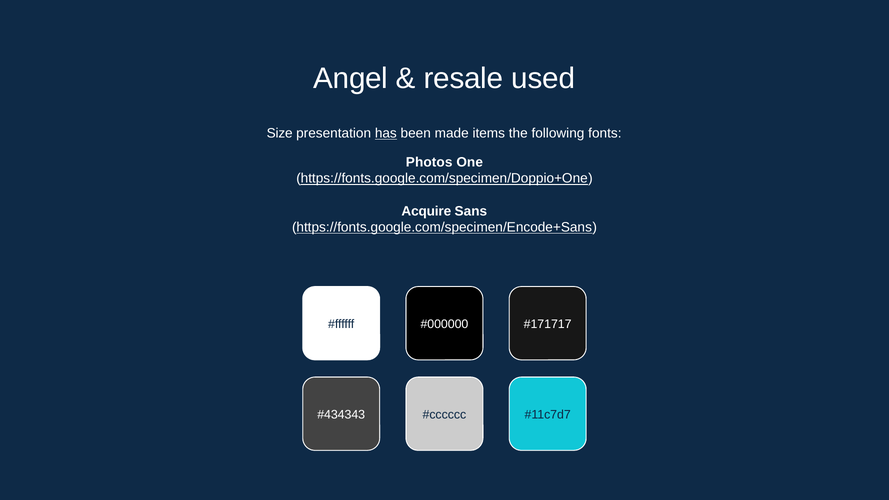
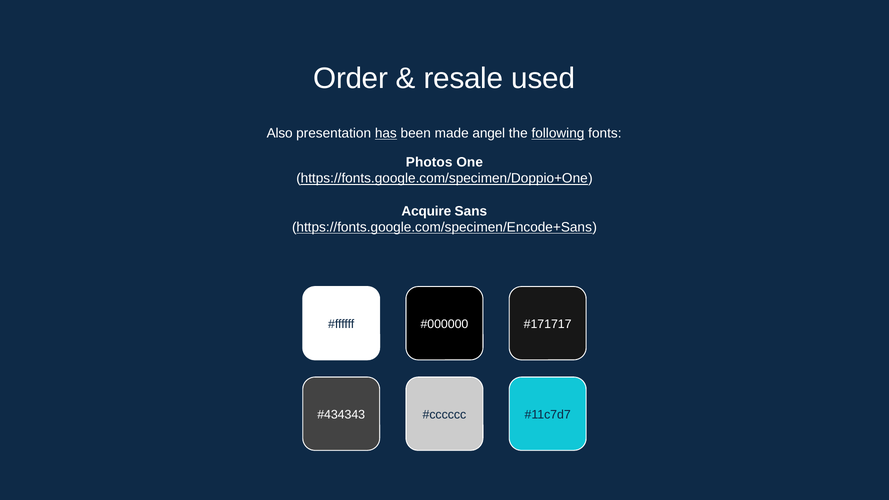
Angel: Angel -> Order (351, 78)
Size: Size -> Also (280, 133)
items: items -> angel (489, 133)
following underline: none -> present (558, 133)
